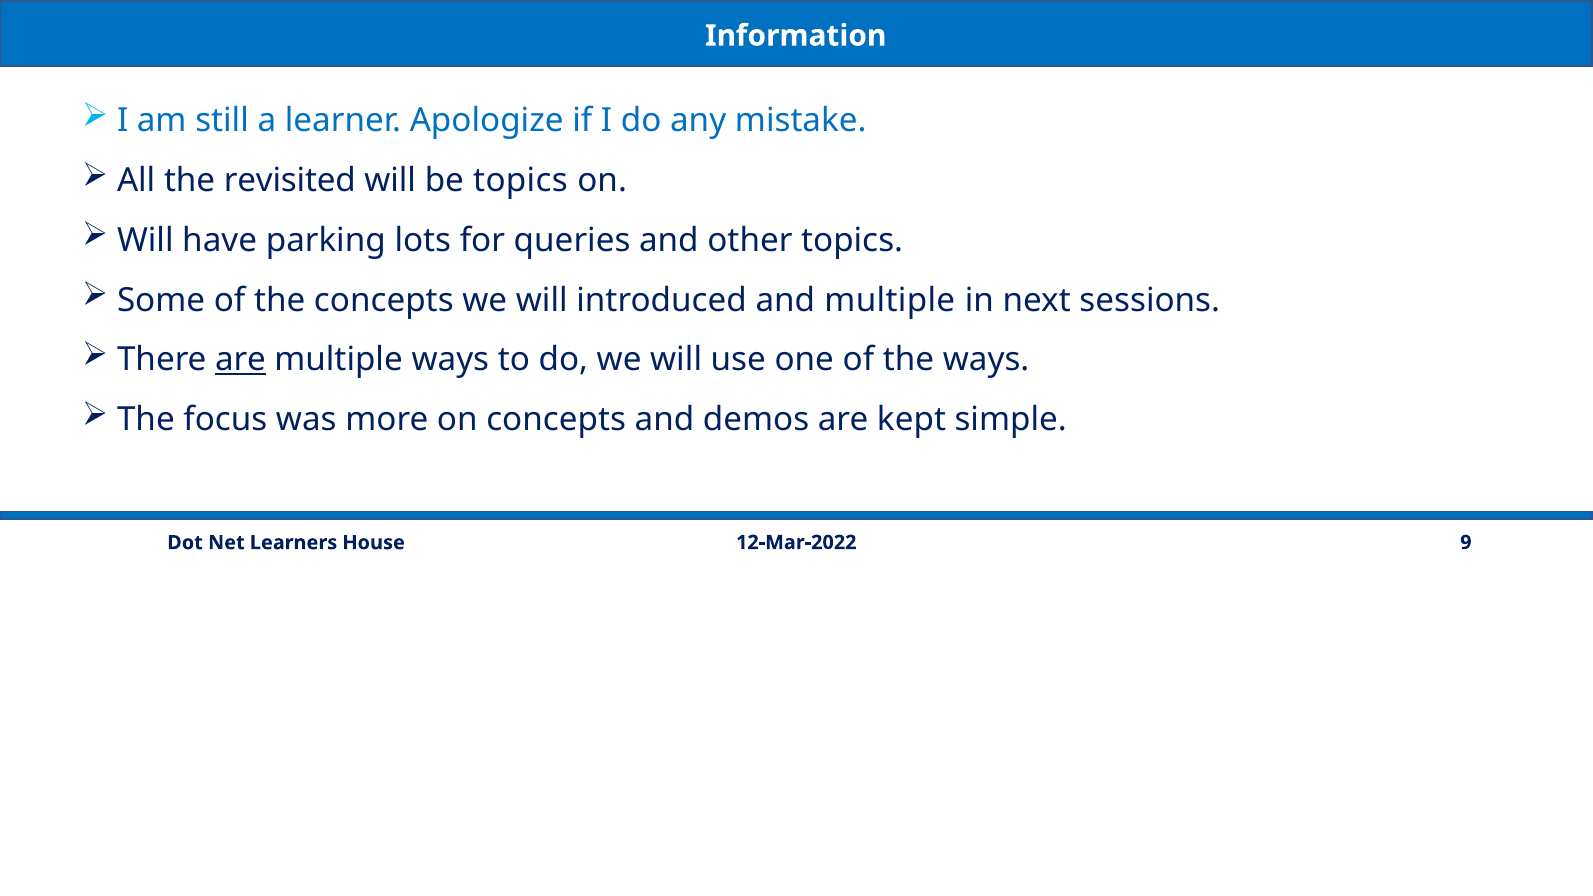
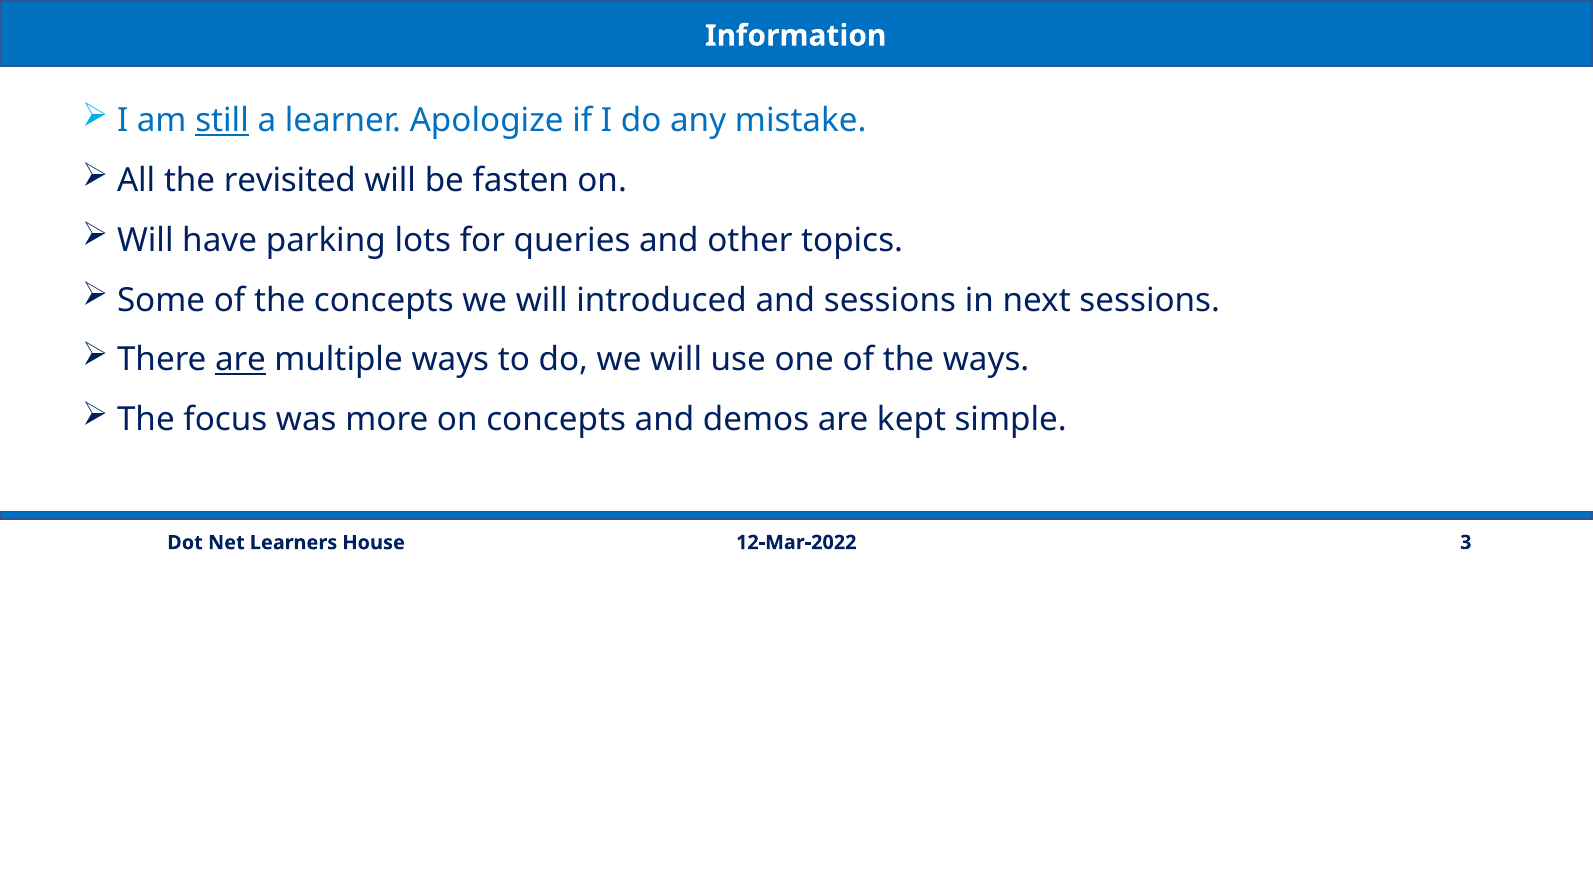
still underline: none -> present (222, 121)
be topics: topics -> fasten (521, 181)
and multiple: multiple -> sessions (890, 300)
9: 9 -> 3 (1466, 542)
